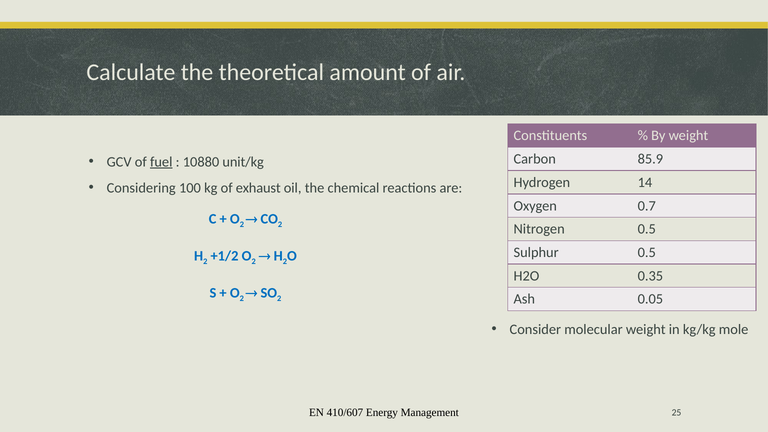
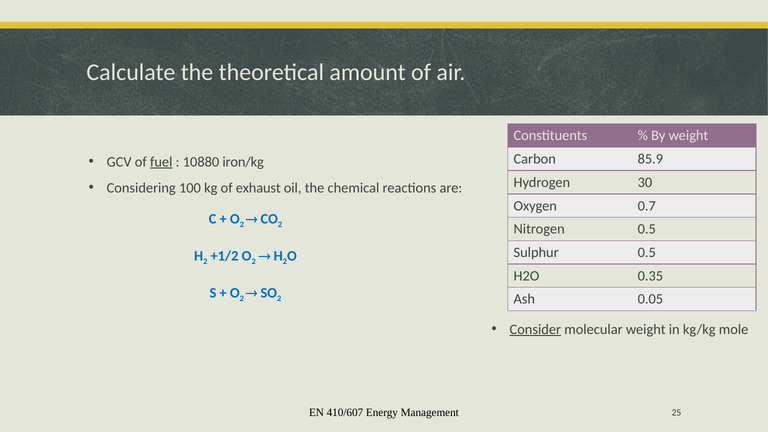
unit/kg: unit/kg -> iron/kg (243, 162)
14: 14 -> 30 (645, 182)
Consider underline: none -> present (535, 329)
